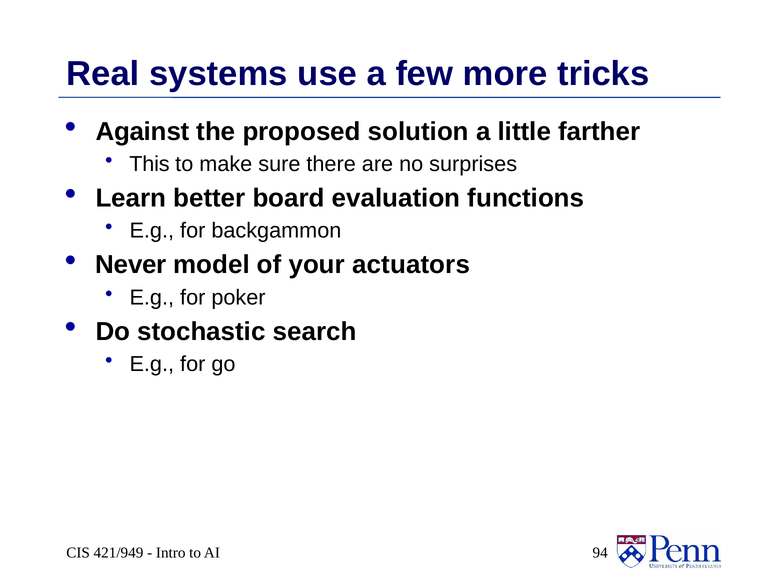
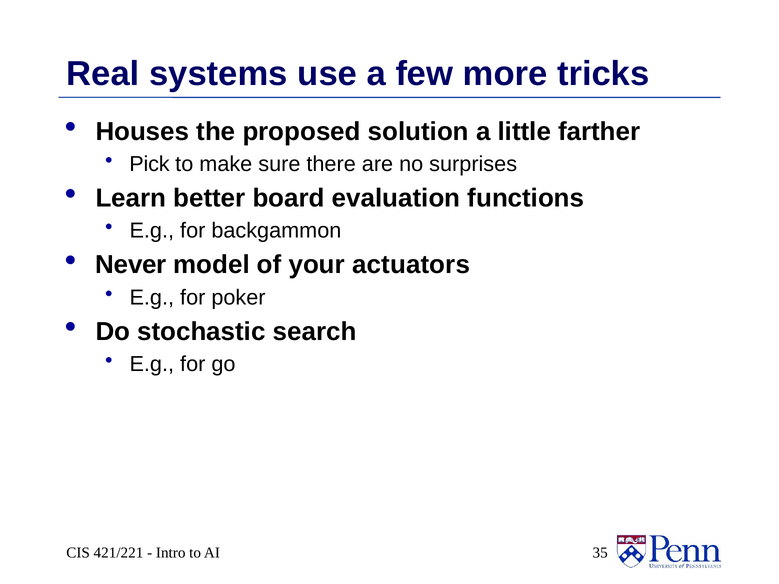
Against: Against -> Houses (142, 132)
This: This -> Pick (149, 164)
421/949: 421/949 -> 421/221 (118, 553)
94: 94 -> 35 (600, 553)
